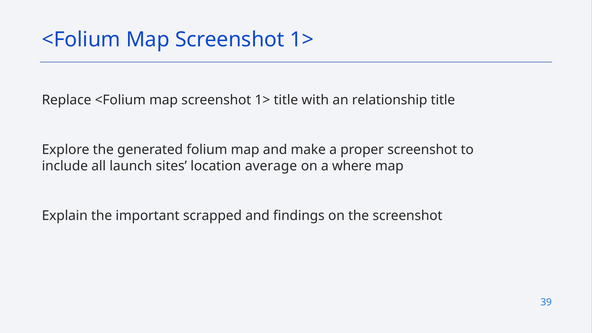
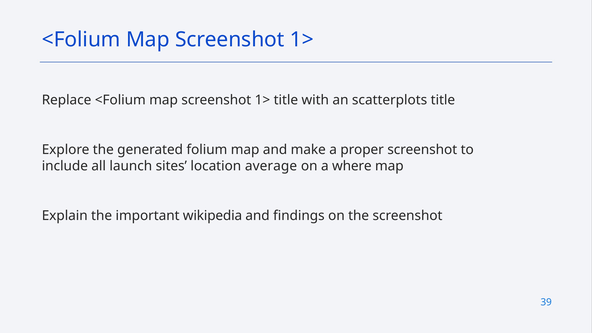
relationship: relationship -> scatterplots (390, 100)
scrapped: scrapped -> wikipedia (213, 216)
